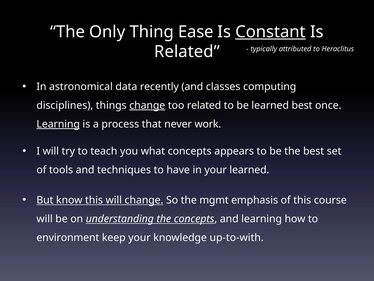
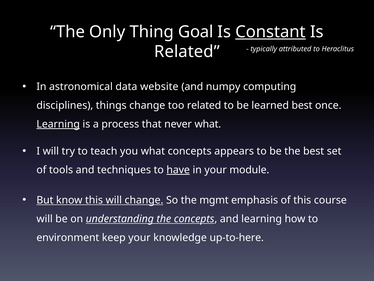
Ease: Ease -> Goal (196, 32)
recently: recently -> website (159, 87)
classes: classes -> numpy (223, 87)
change underline: present -> none (147, 105)
never work: work -> what (208, 124)
have underline: none -> present (178, 170)
your learned: learned -> module (249, 170)
up-to-with: up-to-with -> up-to-here (237, 237)
